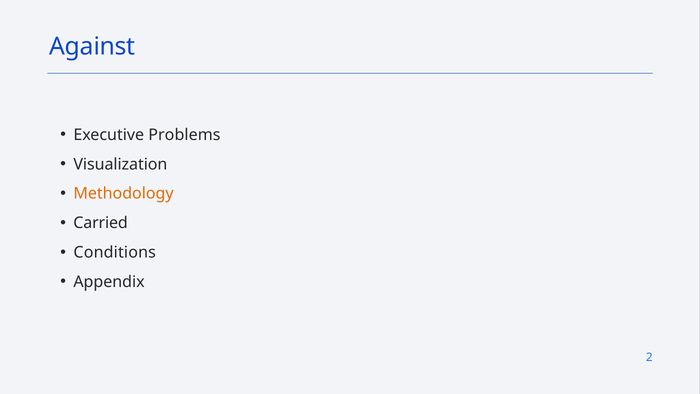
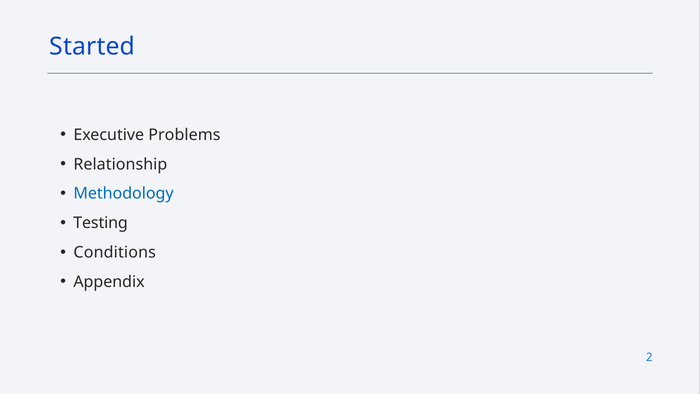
Against: Against -> Started (92, 47)
Visualization: Visualization -> Relationship (120, 164)
Methodology colour: orange -> blue (124, 194)
Carried: Carried -> Testing (101, 223)
